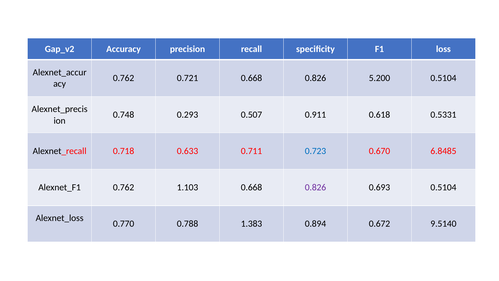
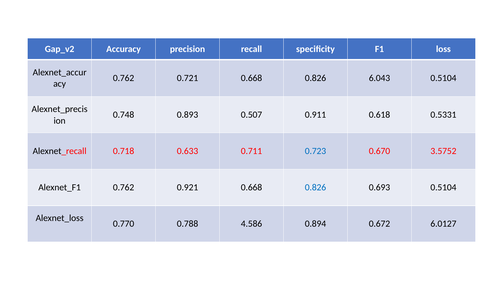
5.200: 5.200 -> 6.043 (379, 78)
0.293: 0.293 -> 0.893 (188, 115)
6.8485: 6.8485 -> 3.5752 (443, 151)
1.103: 1.103 -> 0.921 (188, 187)
0.826 colour: purple -> blue (315, 187)
1.383: 1.383 -> 4.586 (252, 224)
9.5140: 9.5140 -> 6.0127 (443, 224)
